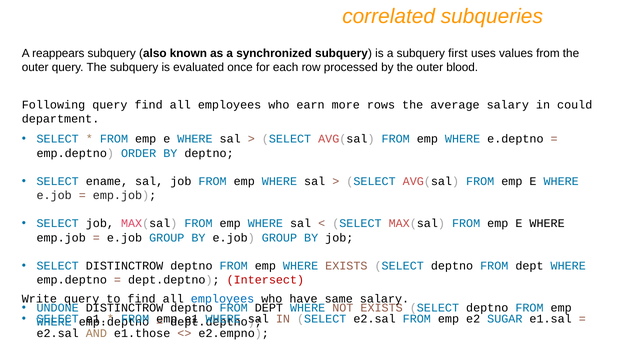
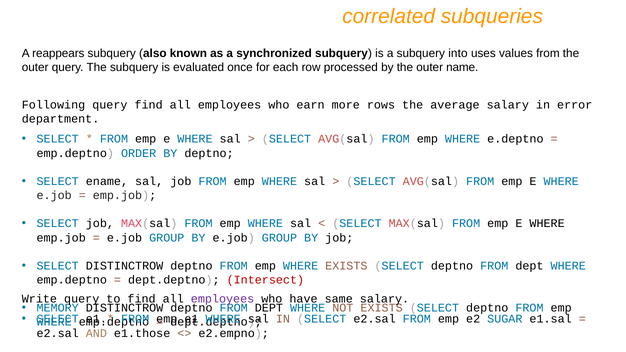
first: first -> into (458, 53)
blood: blood -> name (462, 67)
could: could -> error (575, 105)
employees colour: blue -> purple (223, 299)
UNDONE: UNDONE -> MEMORY (58, 308)
